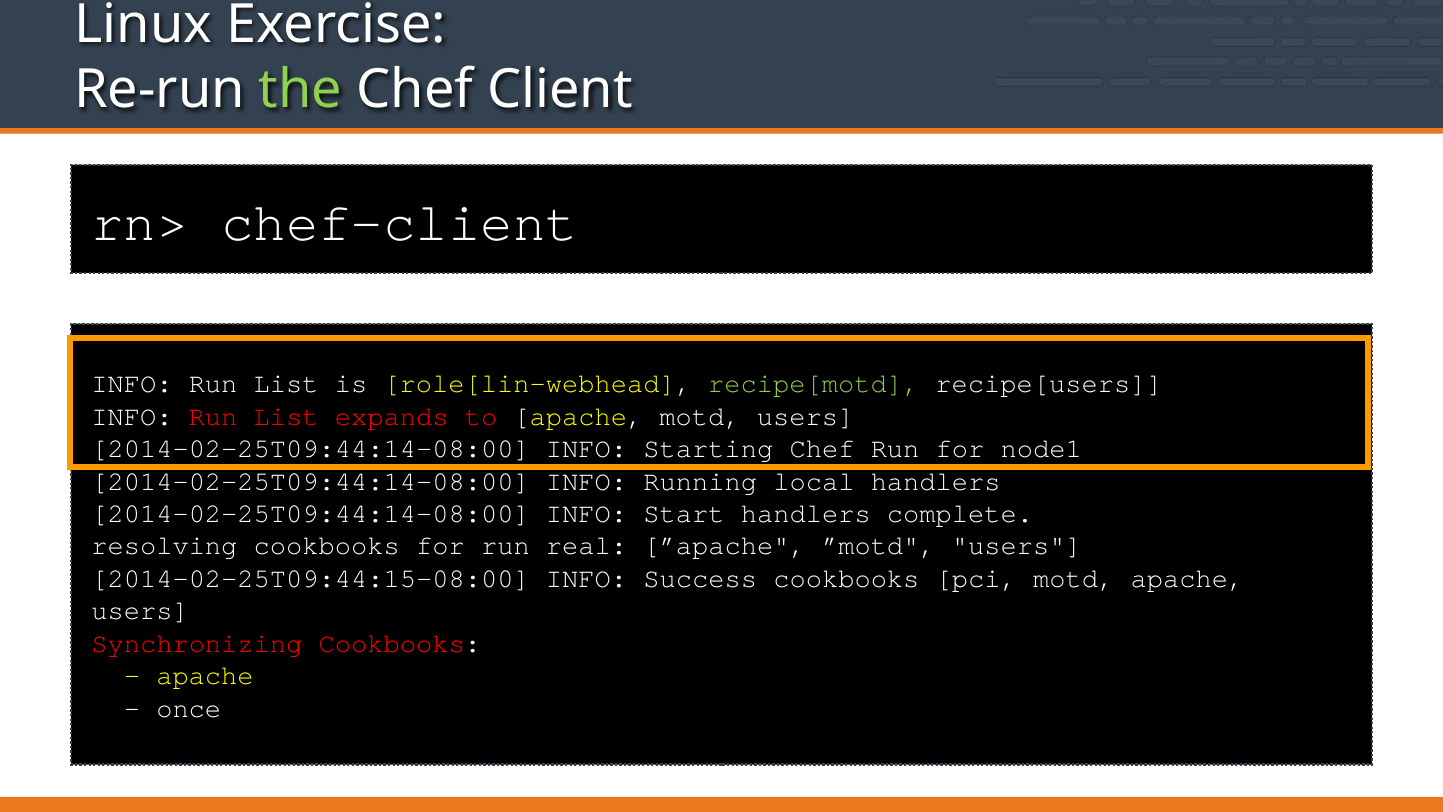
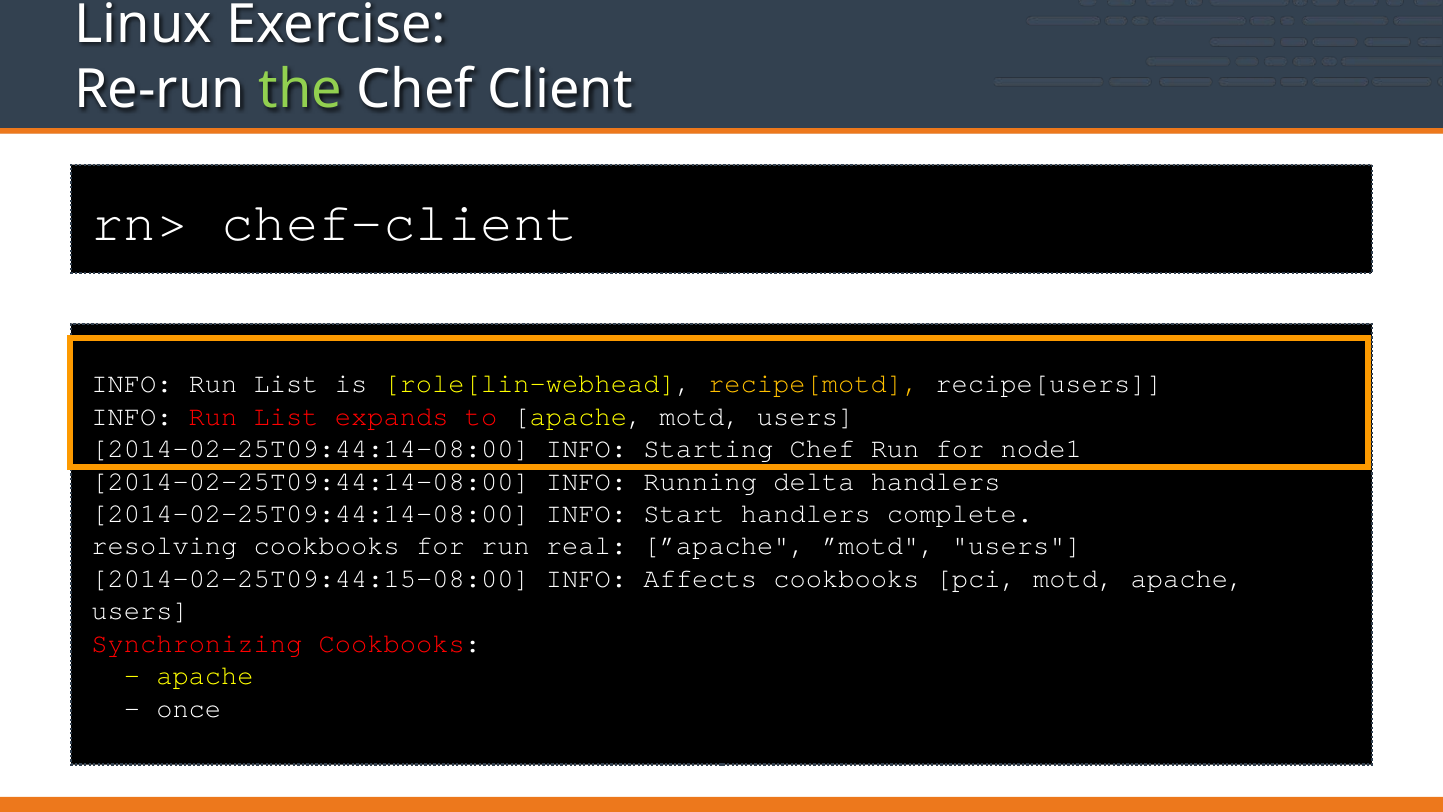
recipe[motd colour: light green -> yellow (814, 383)
local: local -> delta (814, 481)
Success: Success -> Affects (700, 578)
